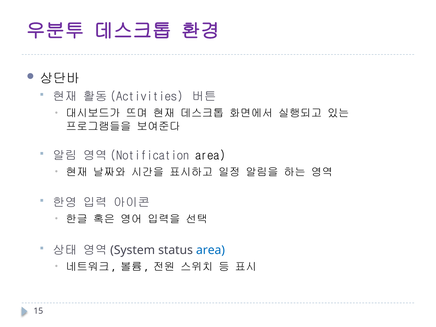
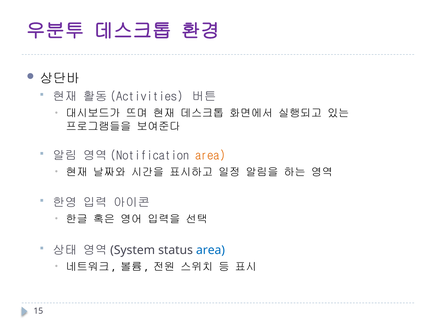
area colour: black -> orange (210, 155)
